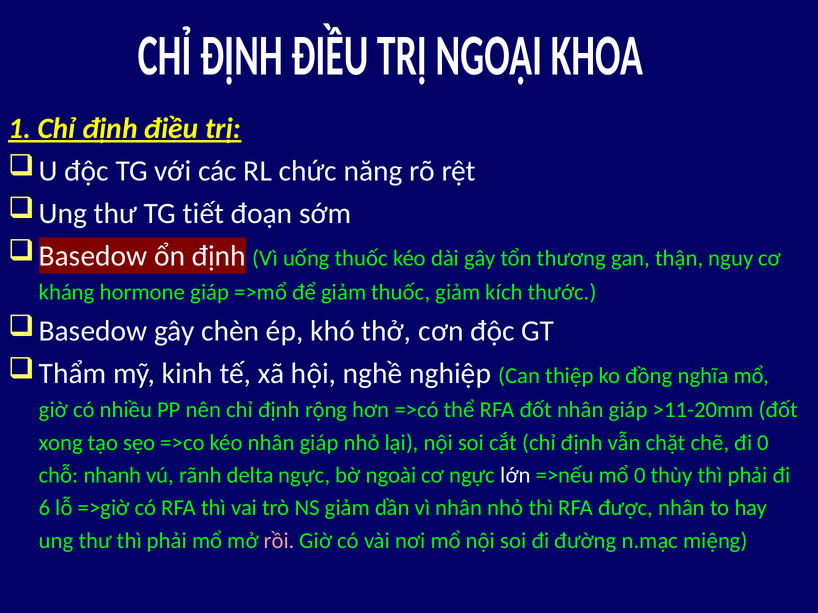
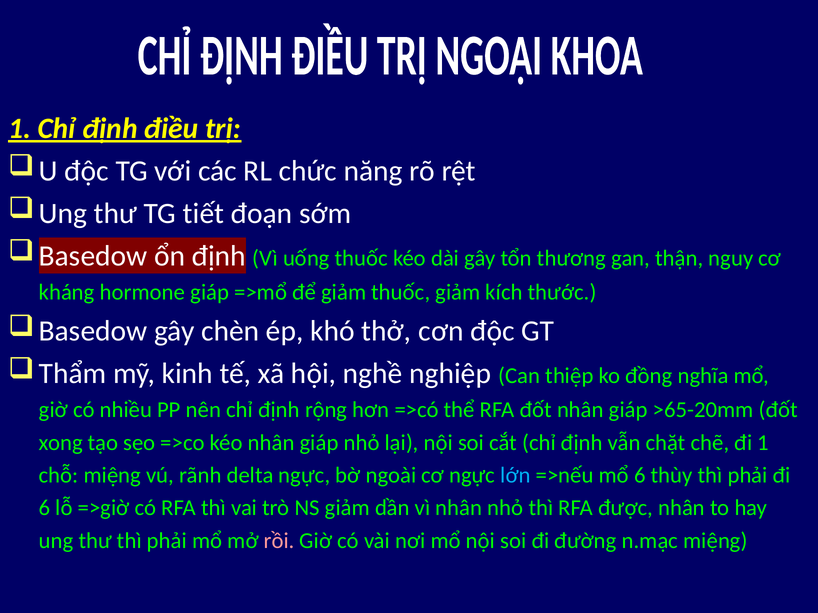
>11-20mm: >11-20mm -> >65-20mm (703, 410)
đi 0: 0 -> 1 (763, 443)
chỗ nhanh: nhanh -> miệng (112, 476)
lớn colour: white -> light blue (515, 476)
mổ 0: 0 -> 6 (640, 476)
